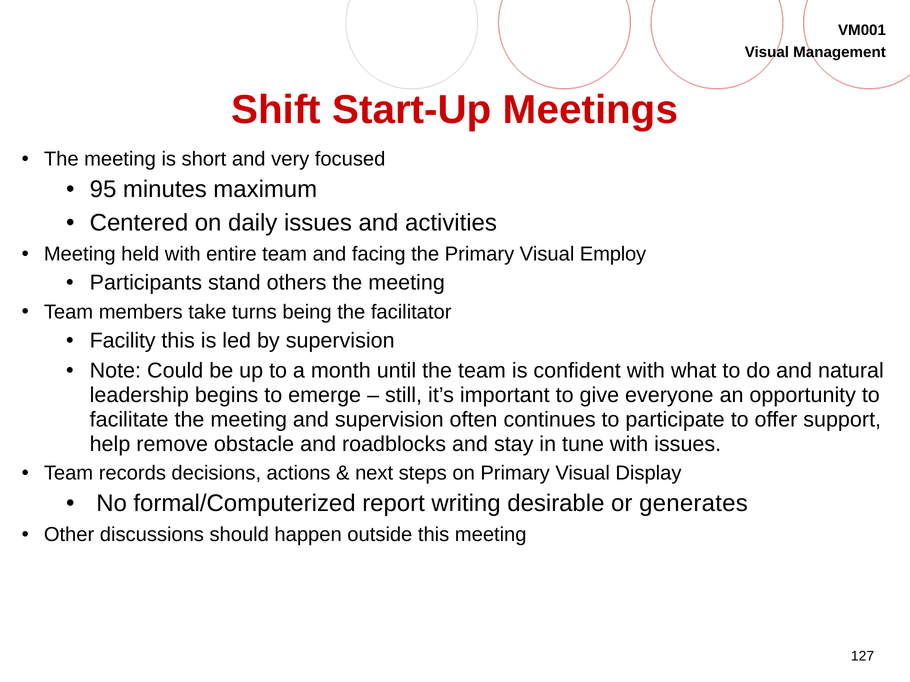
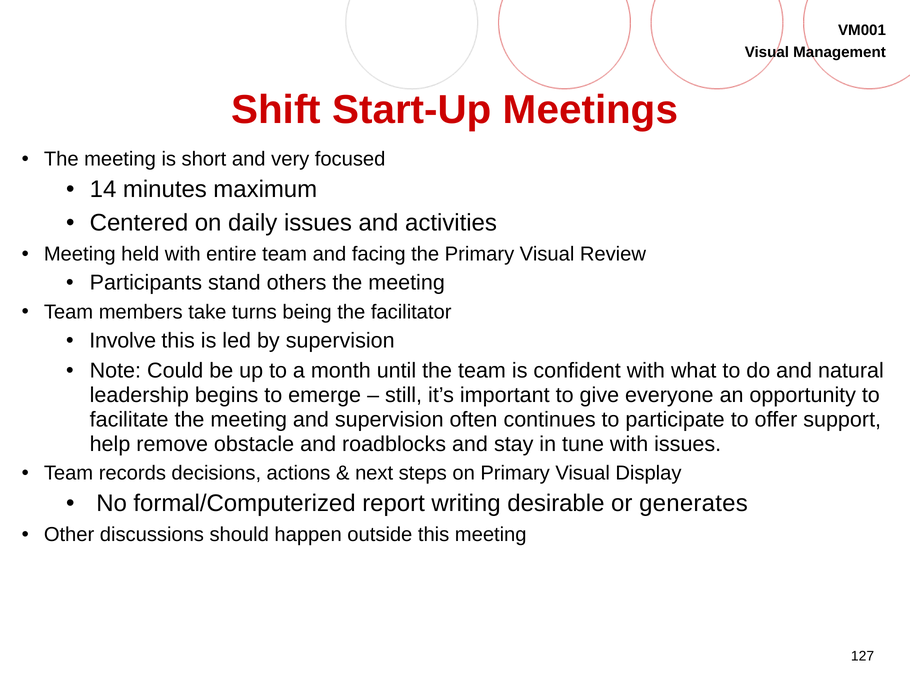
95: 95 -> 14 (103, 190)
Employ: Employ -> Review (613, 254)
Facility: Facility -> Involve (123, 341)
